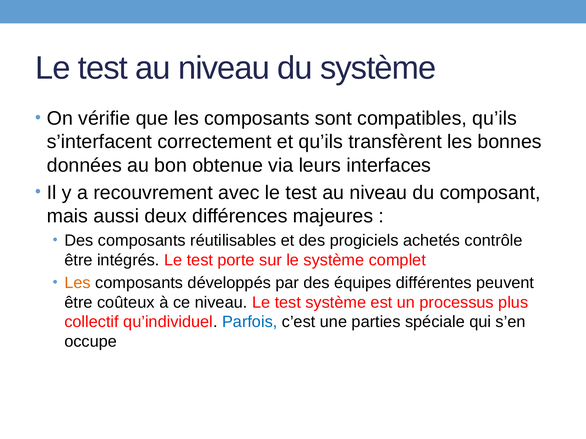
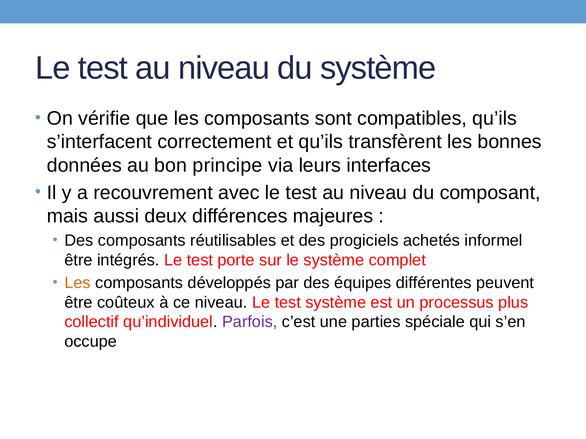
obtenue: obtenue -> principe (228, 165)
contrôle: contrôle -> informel (494, 241)
Parfois colour: blue -> purple (250, 322)
